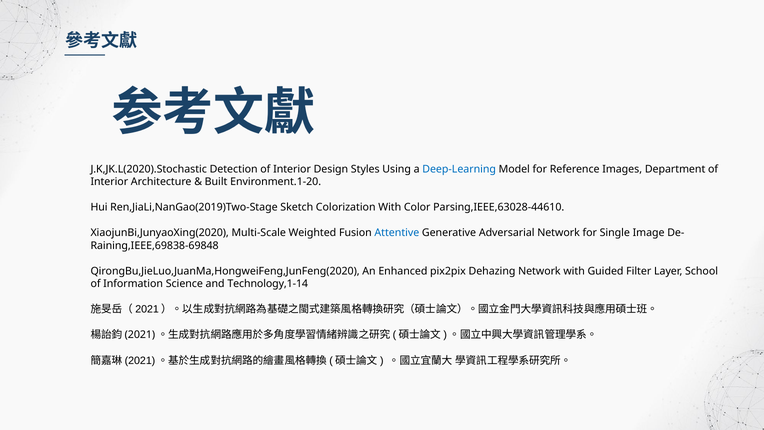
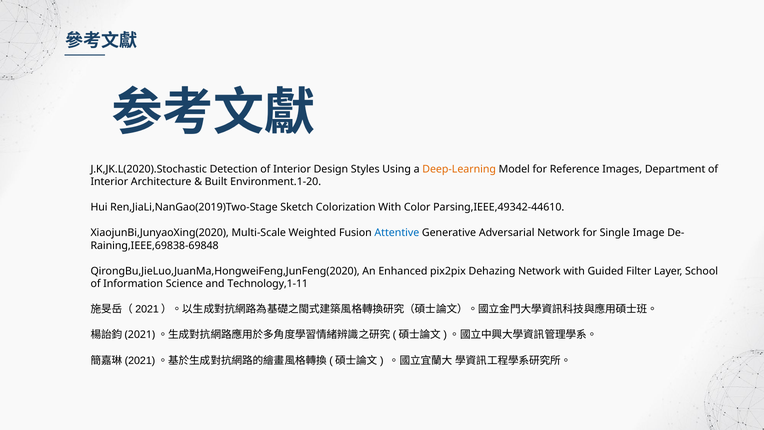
Deep-Learning colour: blue -> orange (459, 169)
Parsing,IEEE,63028-44610: Parsing,IEEE,63028-44610 -> Parsing,IEEE,49342-44610 (499, 207)
Technology,1-14: Technology,1-14 -> Technology,1-11 (268, 284)
